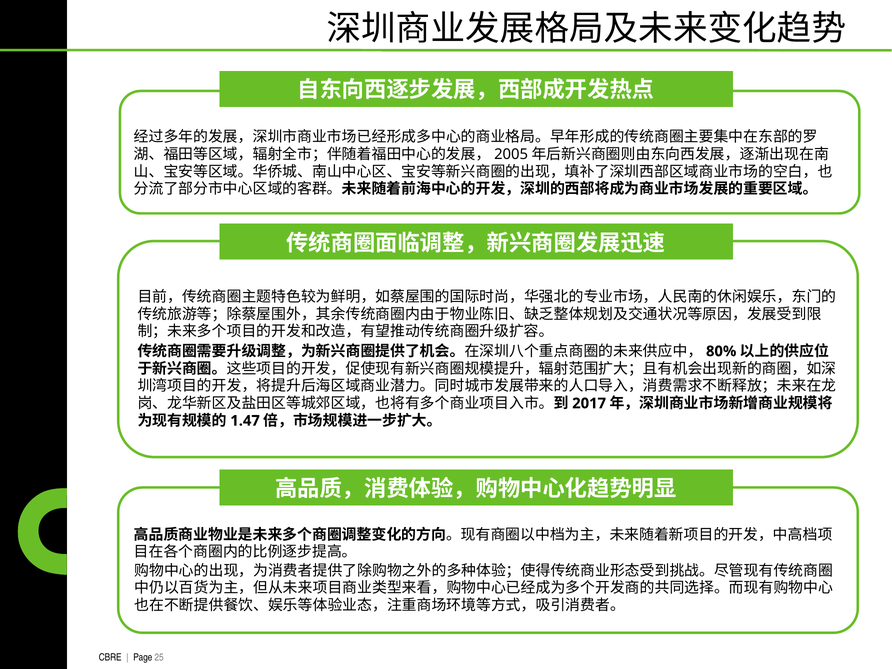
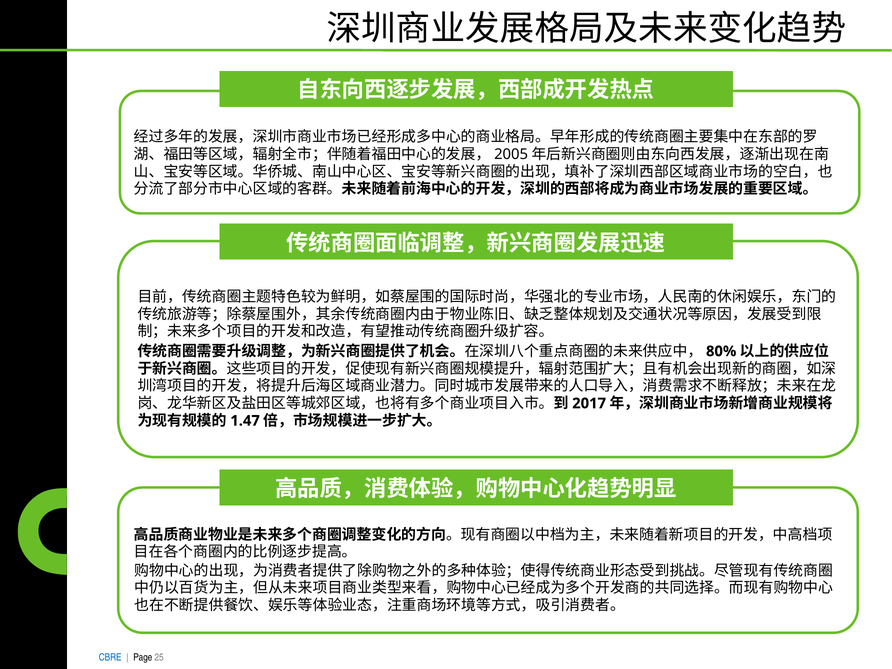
CBRE colour: black -> blue (110, 658)
